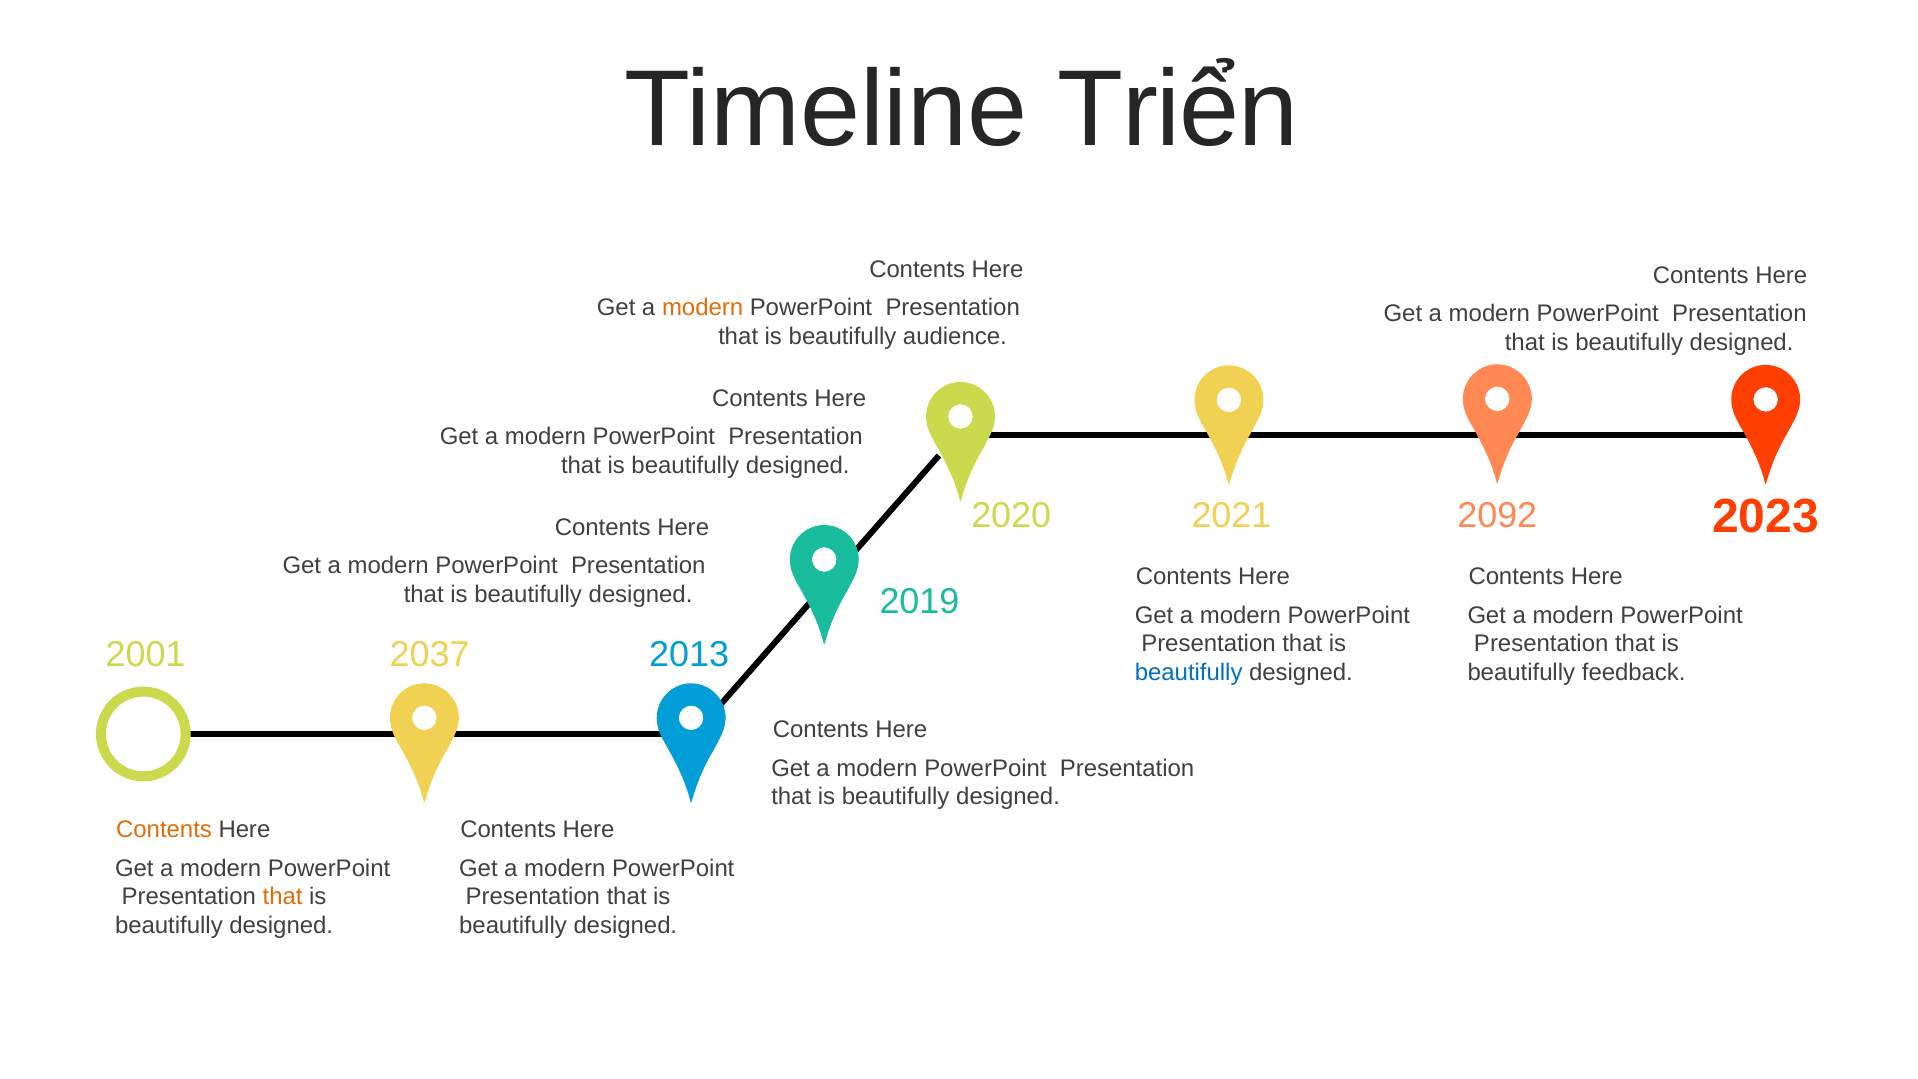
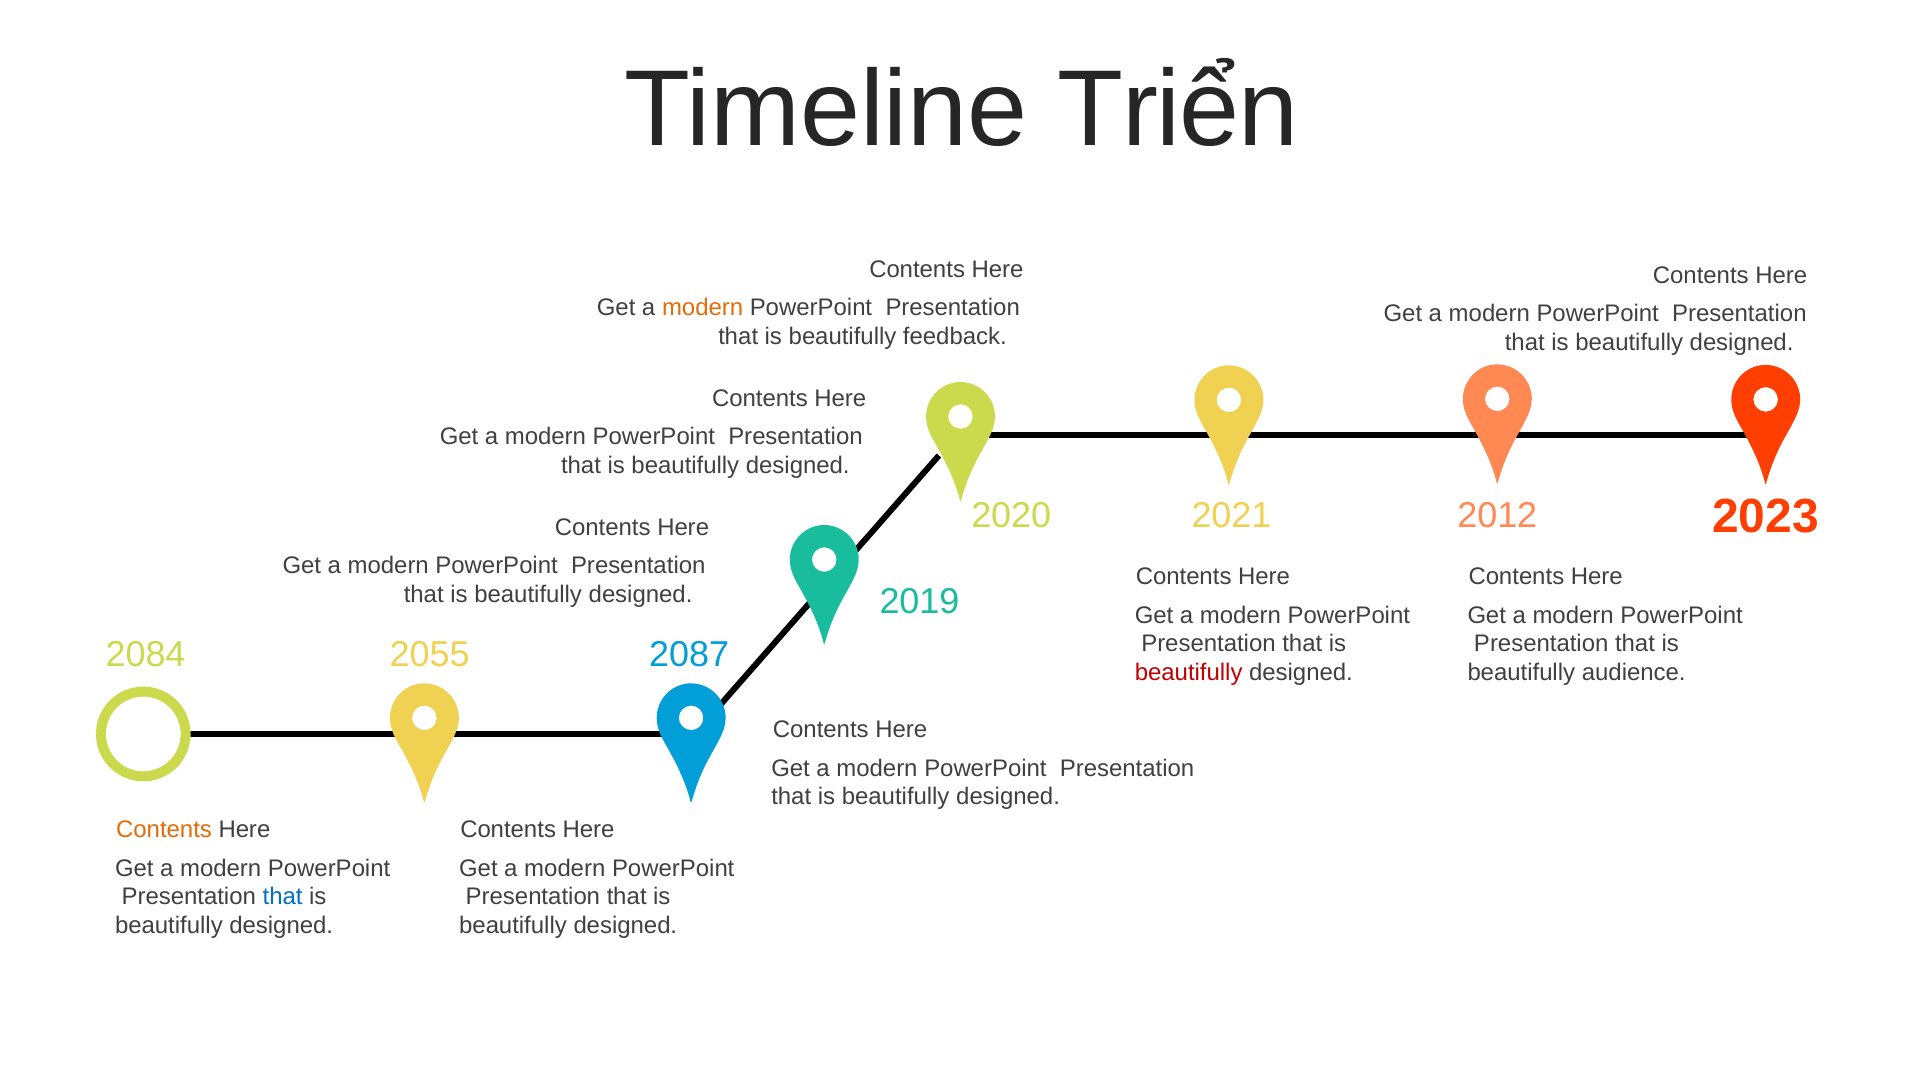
audience: audience -> feedback (955, 336)
2092: 2092 -> 2012 (1497, 516)
2001: 2001 -> 2084 (146, 654)
2037: 2037 -> 2055 (430, 654)
2013: 2013 -> 2087 (689, 654)
beautifully colour: blue -> red (1189, 673)
feedback: feedback -> audience (1634, 673)
that colour: orange -> blue (283, 897)
